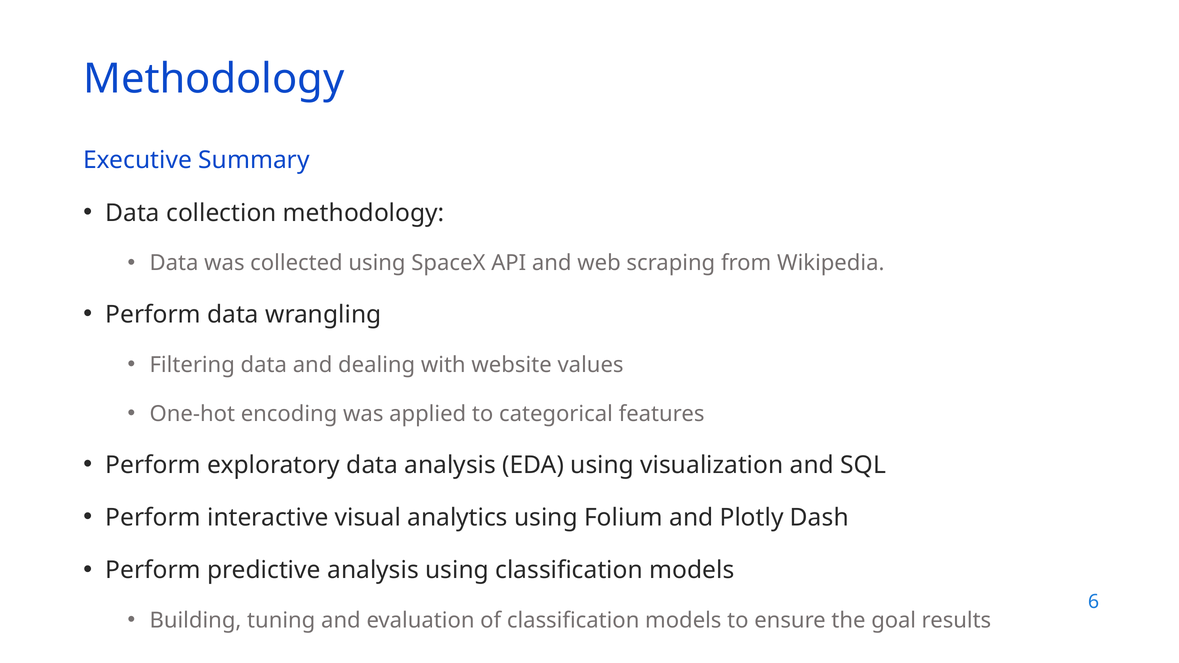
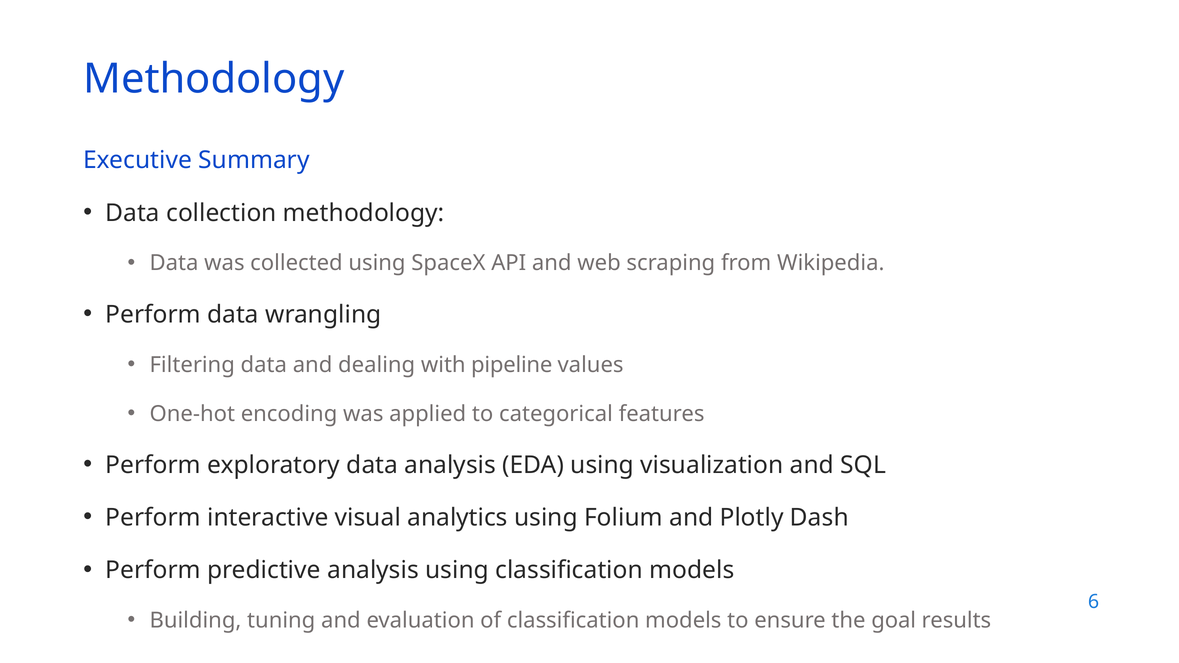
website: website -> pipeline (512, 365)
